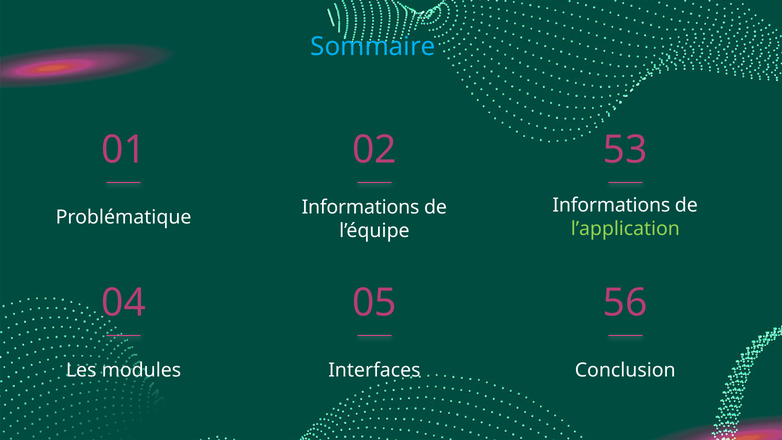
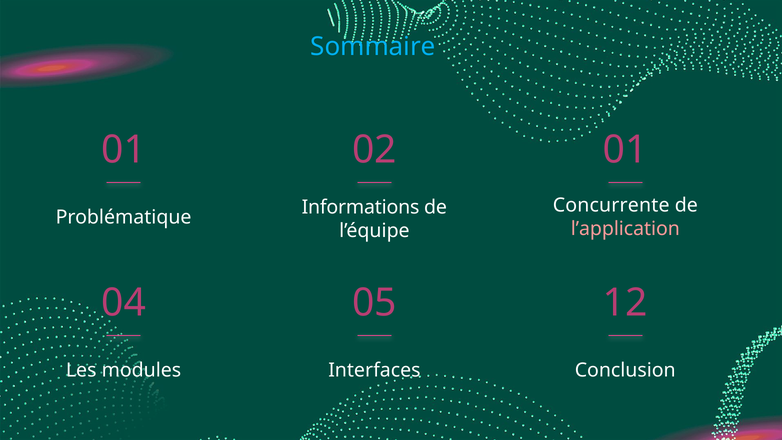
02 53: 53 -> 01 (625, 150)
Informations: Informations -> Concurrente (611, 205)
l’application colour: light green -> pink (625, 229)
56: 56 -> 12 (625, 303)
